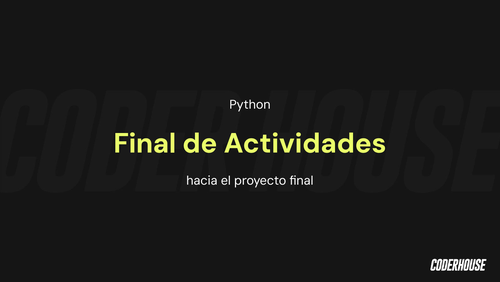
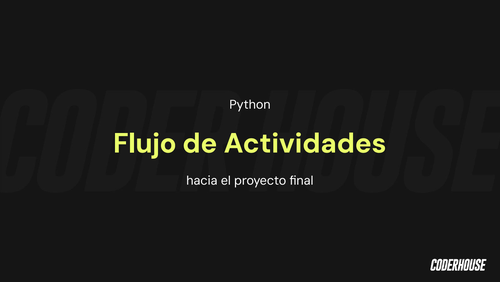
Final: Final -> Flujo (145, 143)
